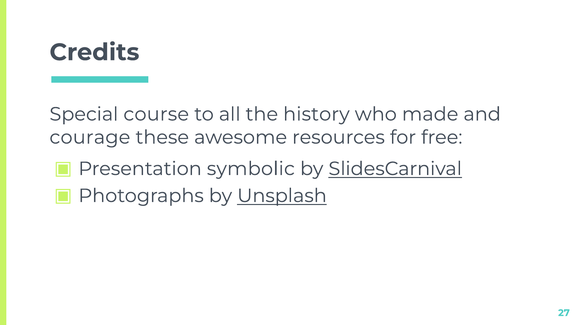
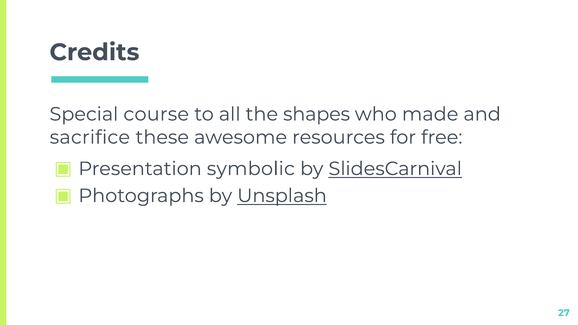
history: history -> shapes (317, 114)
courage: courage -> sacrifice (90, 137)
